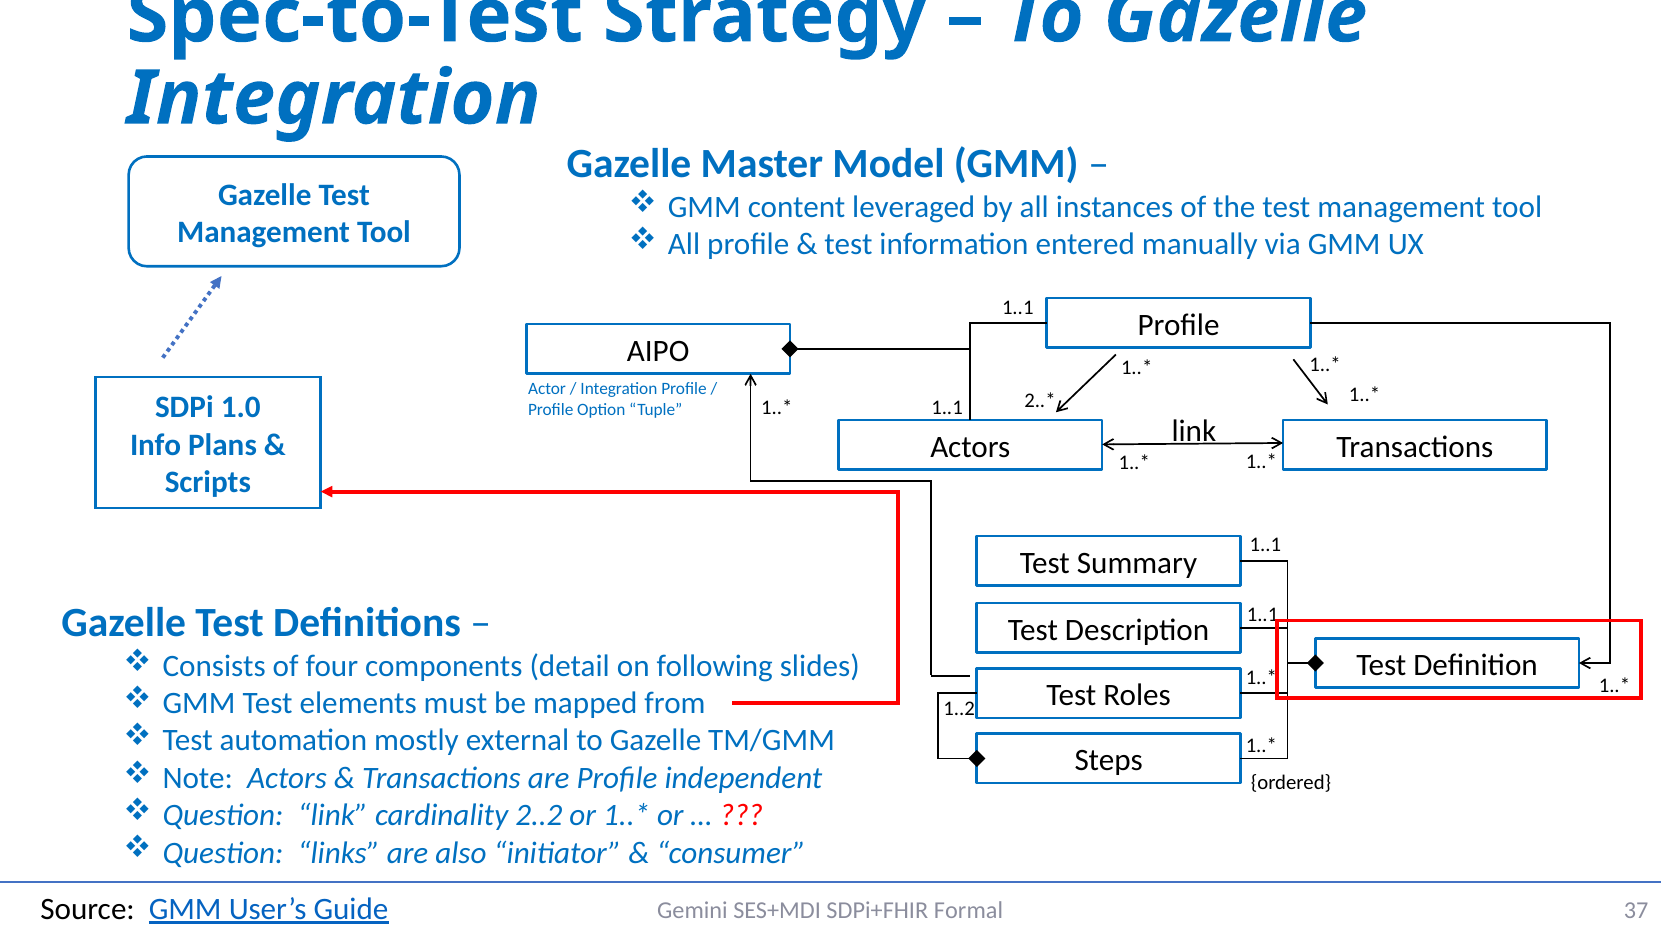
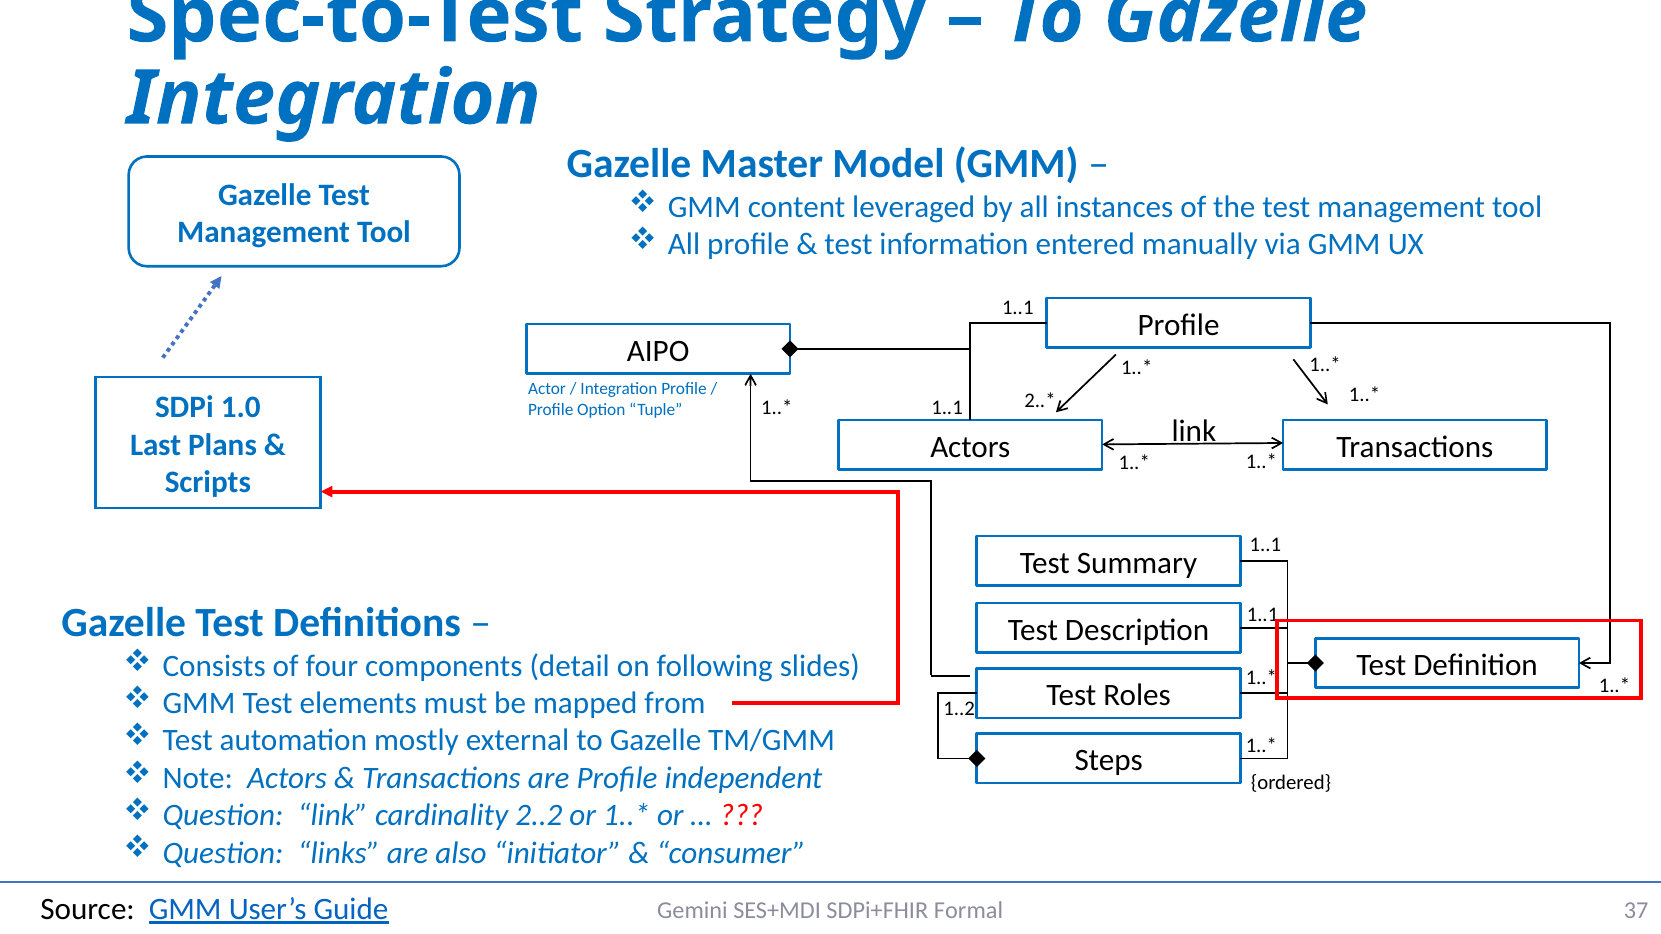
Info: Info -> Last (156, 445)
